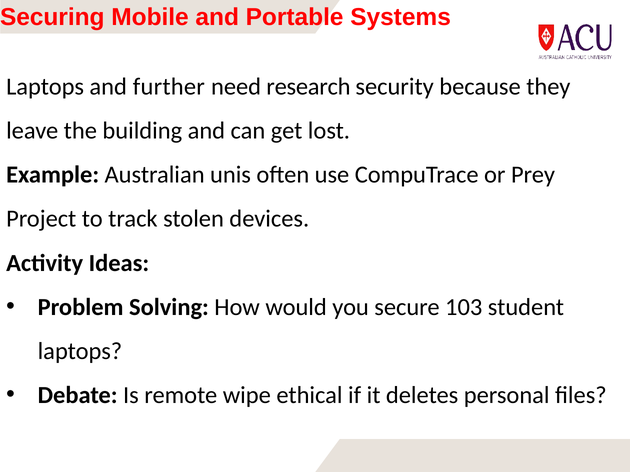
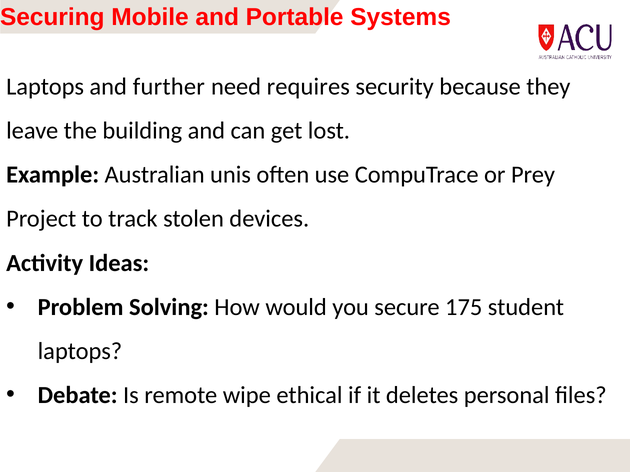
research: research -> requires (308, 87)
103: 103 -> 175 (464, 307)
